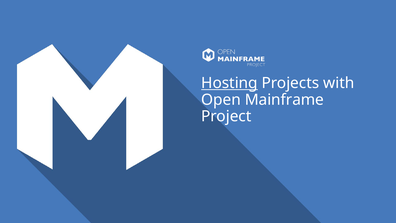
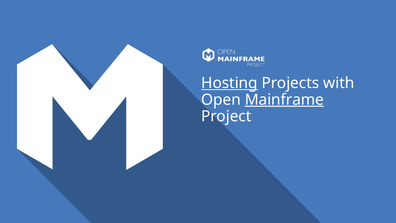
Mainframe underline: none -> present (284, 100)
